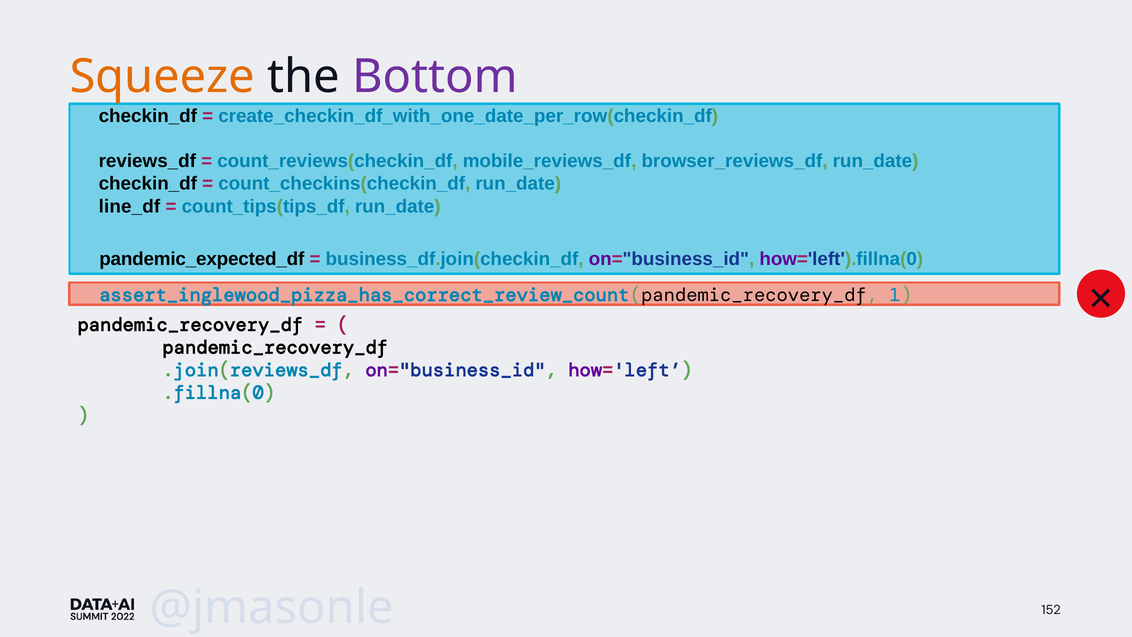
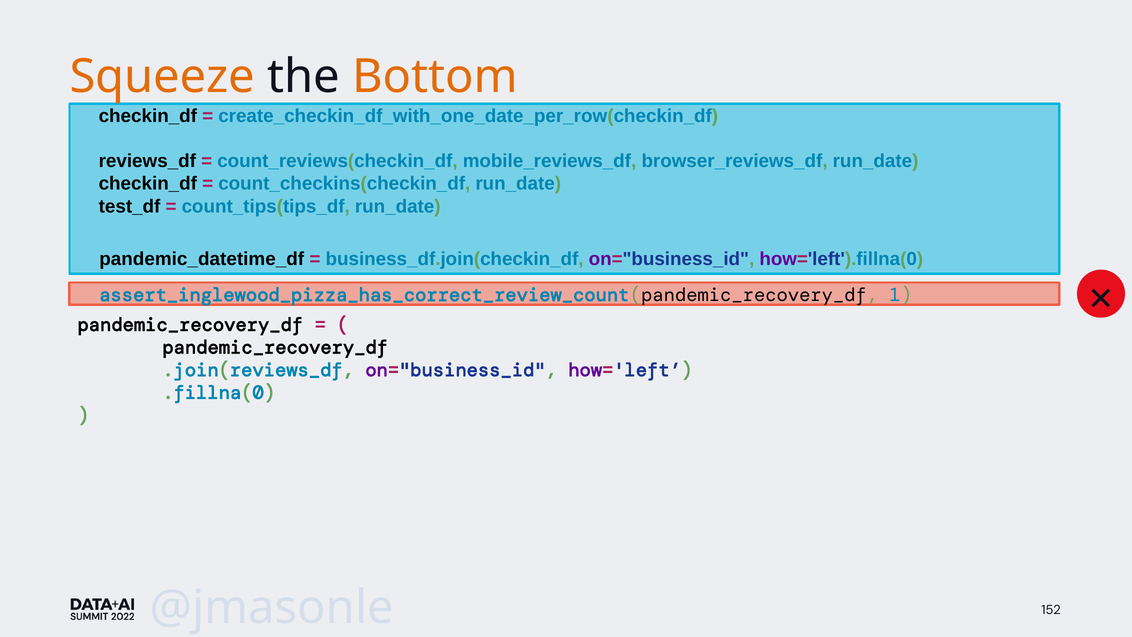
Bottom colour: purple -> orange (435, 77)
line_df: line_df -> test_df (130, 206)
pandemic_expected_df: pandemic_expected_df -> pandemic_datetime_df (202, 259)
